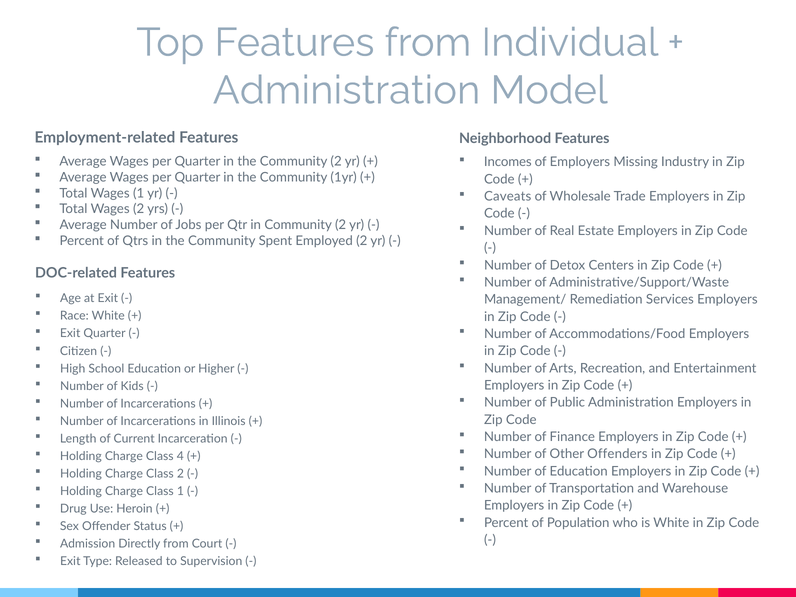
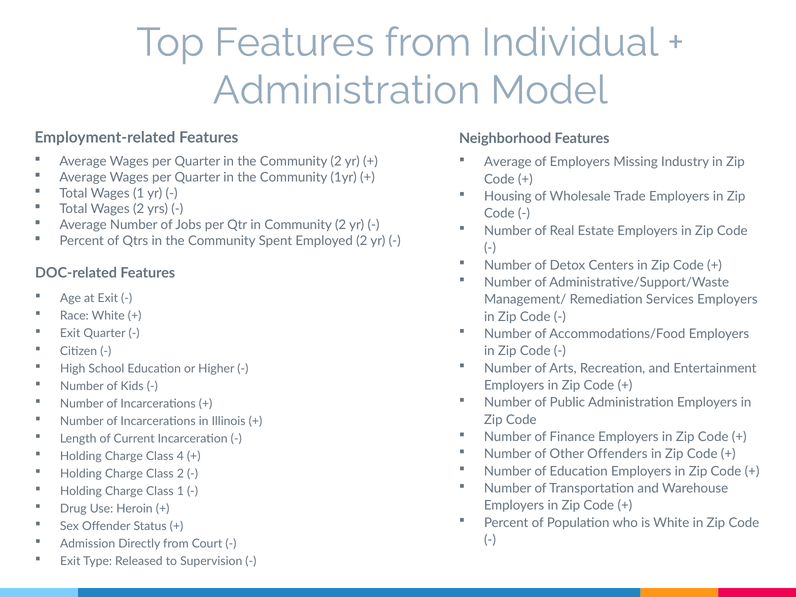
Incomes: Incomes -> Average (508, 162)
Caveats: Caveats -> Housing (508, 196)
